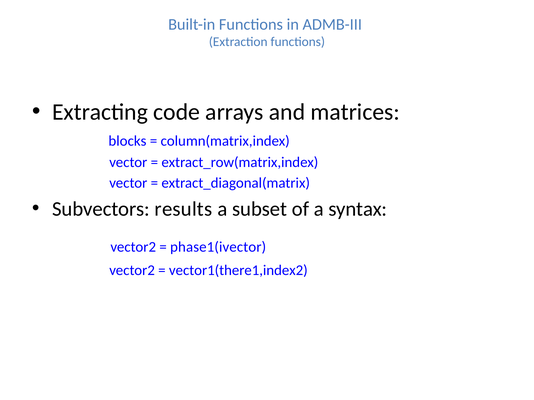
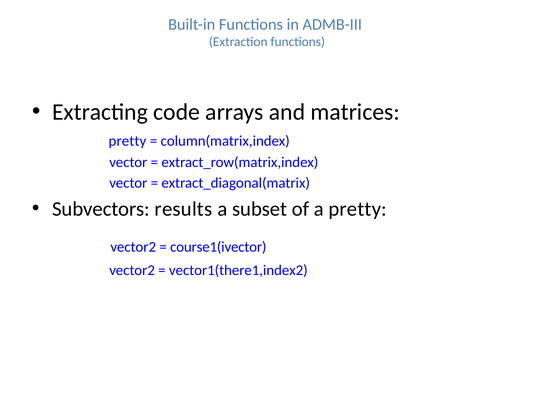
blocks: blocks -> pretty (127, 141)
a syntax: syntax -> pretty (358, 209)
phase1(ivector: phase1(ivector -> course1(ivector (218, 247)
